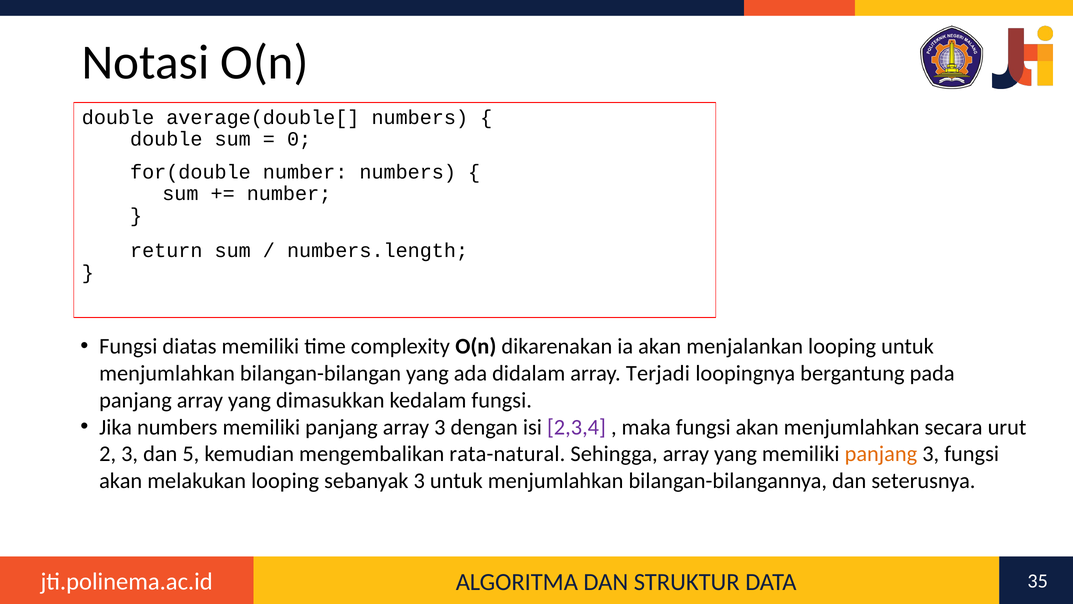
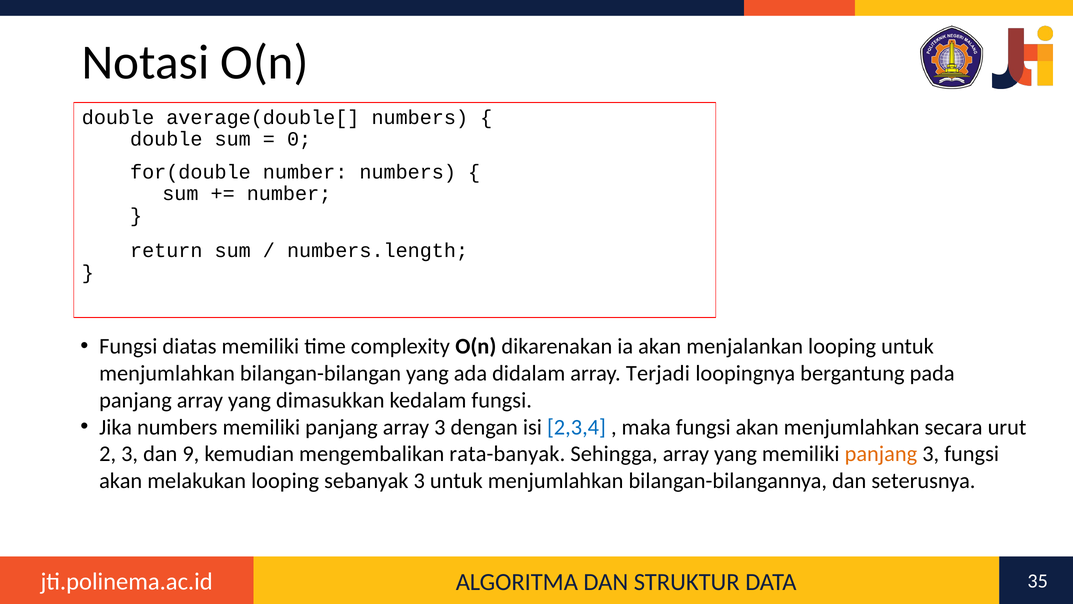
2,3,4 colour: purple -> blue (576, 427)
5: 5 -> 9 (191, 454)
rata-natural: rata-natural -> rata-banyak (507, 454)
